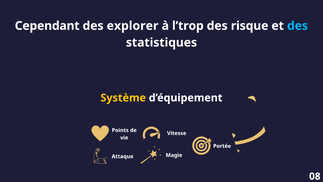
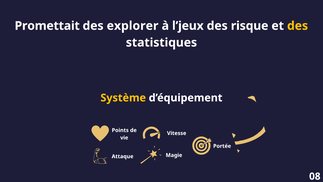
Cependant: Cependant -> Promettait (47, 26)
l’trop: l’trop -> l’jeux (188, 26)
des colour: light blue -> yellow (298, 26)
